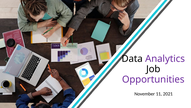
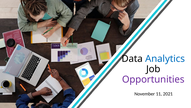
Analytics colour: purple -> blue (165, 58)
